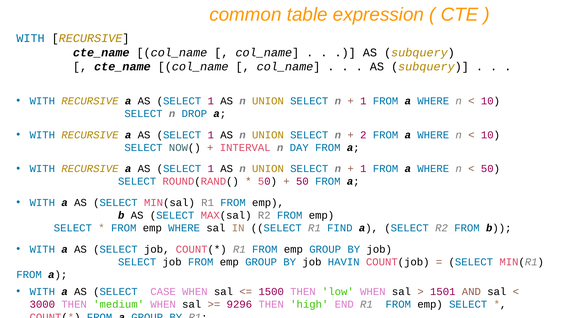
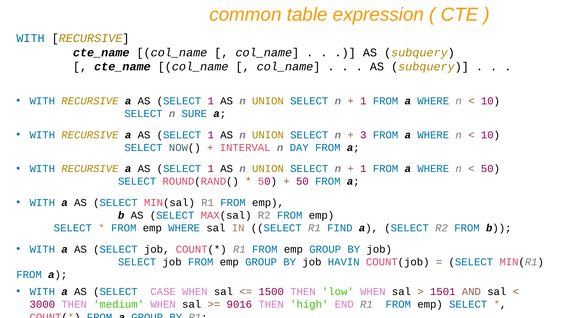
DROP: DROP -> SURE (194, 114)
2: 2 -> 3 (363, 135)
9296: 9296 -> 9016 (239, 304)
